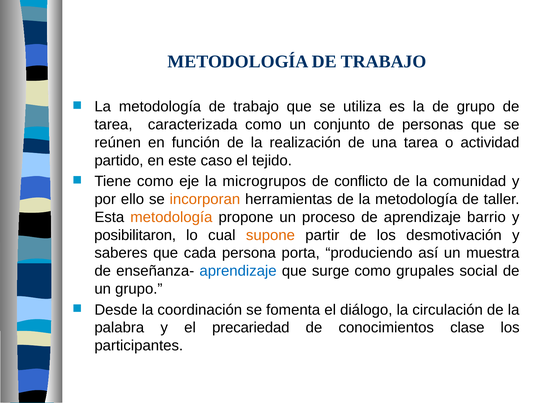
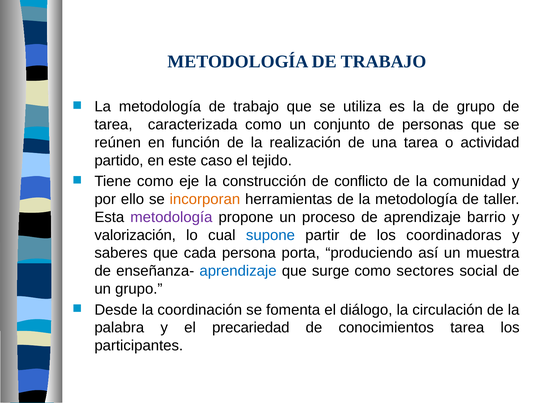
microgrupos: microgrupos -> construcción (264, 181)
metodología colour: orange -> purple (171, 217)
posibilitaron: posibilitaron -> valorización (135, 235)
supone colour: orange -> blue (270, 235)
desmotivación: desmotivación -> coordinadoras (454, 235)
grupales: grupales -> sectores (425, 271)
conocimientos clase: clase -> tarea (467, 328)
